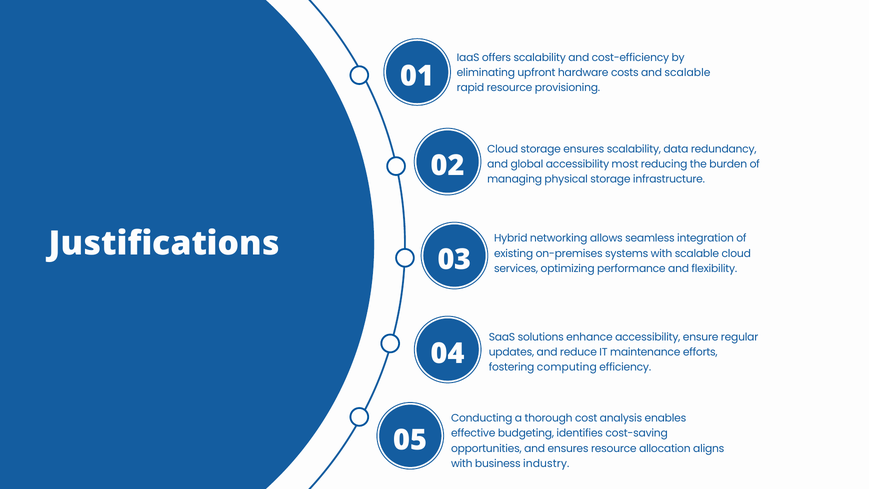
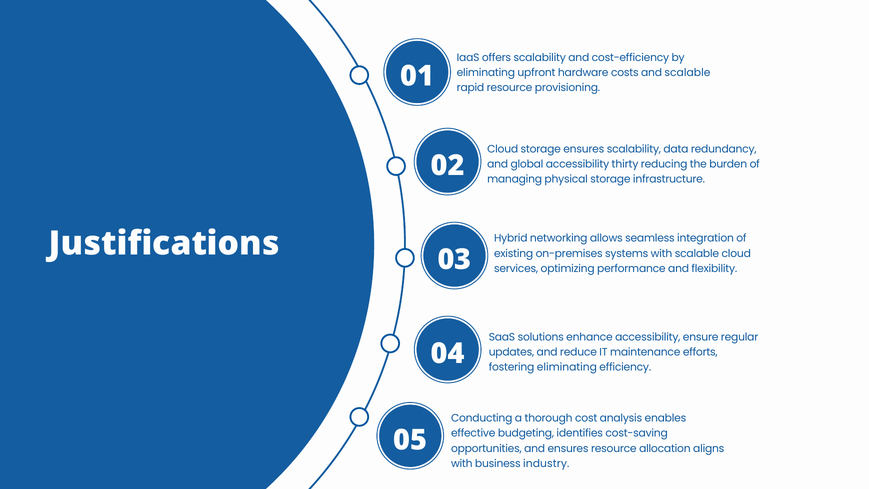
most: most -> thirty (625, 164)
fostering computing: computing -> eliminating (567, 367)
